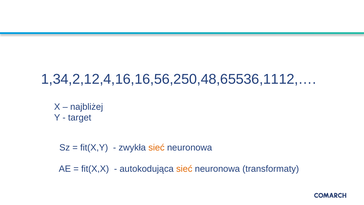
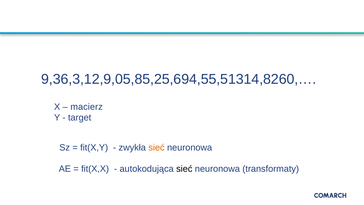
1,34,2,12,4,16,16,56,250,48,65536,1112,…: 1,34,2,12,4,16,16,56,250,48,65536,1112,… -> 9,36,3,12,9,05,85,25,694,55,51314,8260,… (179, 79)
najbliżej: najbliżej -> macierz (87, 107)
sieć colour: orange -> black (184, 169)
